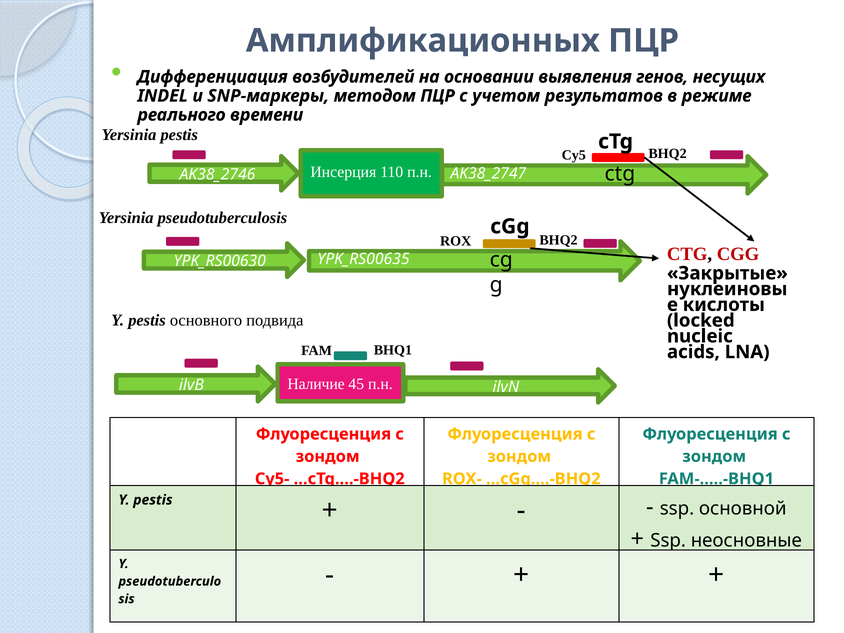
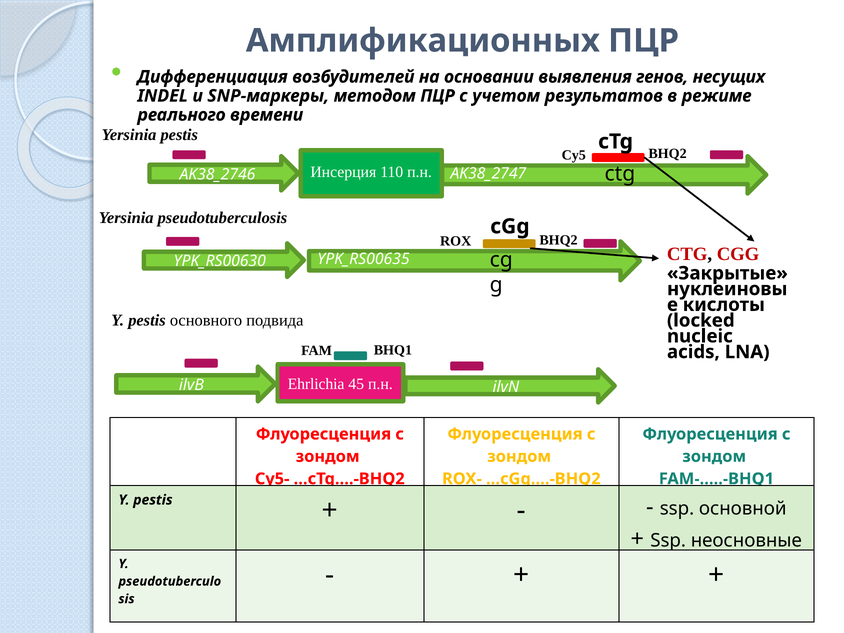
Наличие: Наличие -> Ehrlichia (316, 384)
